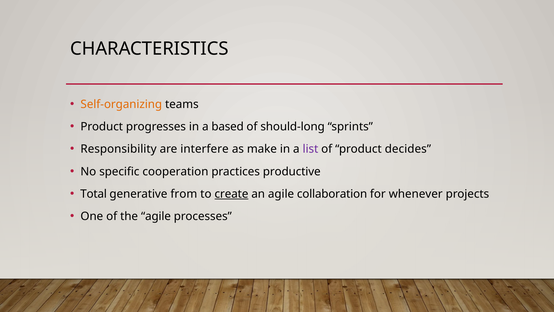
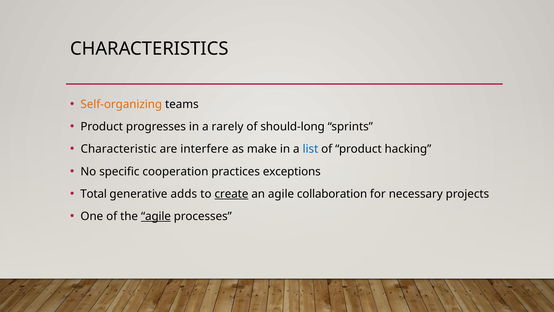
based: based -> rarely (227, 127)
Responsibility: Responsibility -> Characteristic (119, 149)
list colour: purple -> blue (310, 149)
decides: decides -> hacking (408, 149)
productive: productive -> exceptions (292, 171)
from: from -> adds (184, 194)
whenever: whenever -> necessary (416, 194)
agile underline: none -> present (156, 216)
